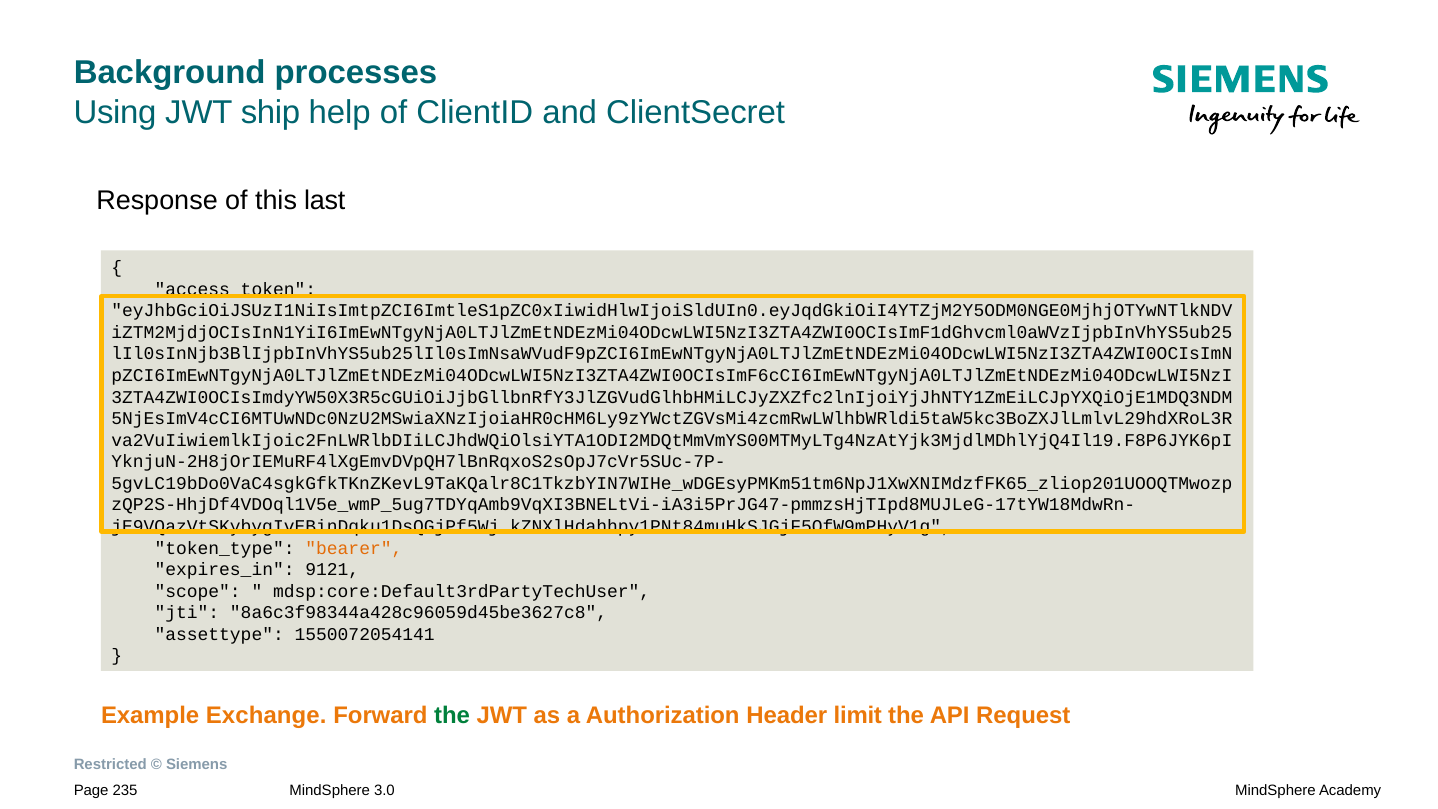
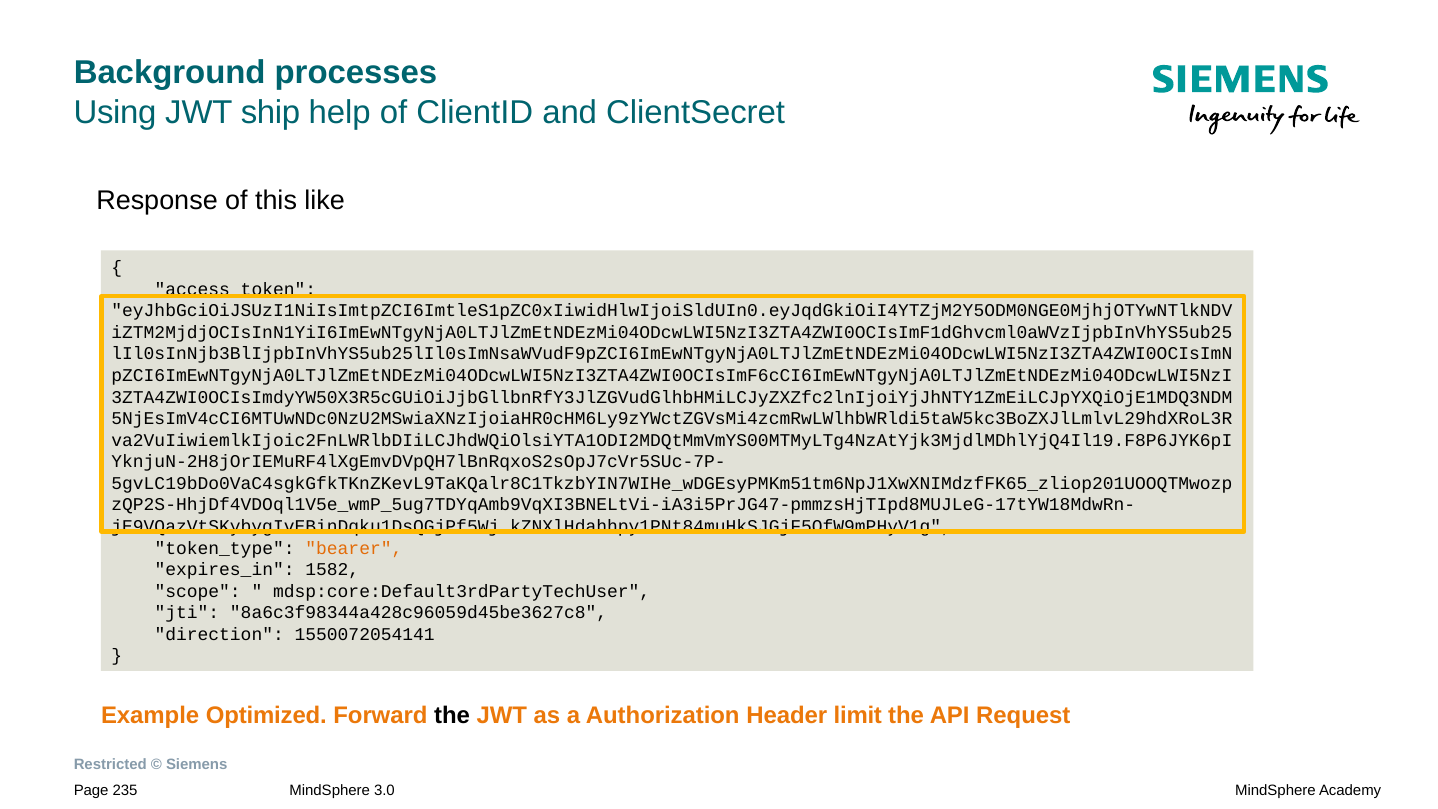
last: last -> like (325, 200)
9121: 9121 -> 1582 (332, 570)
assettype: assettype -> direction (219, 634)
Exchange: Exchange -> Optimized (266, 716)
the colour: green -> black (452, 716)
